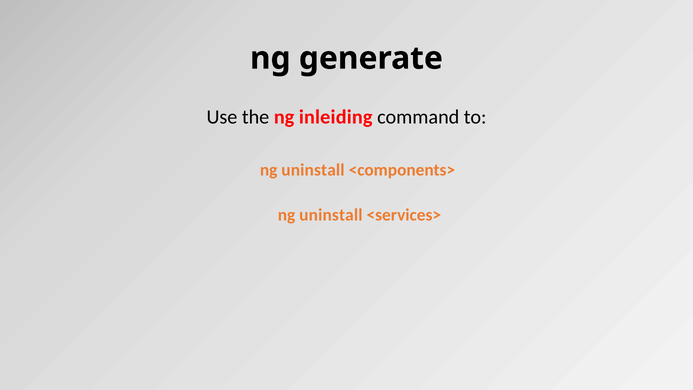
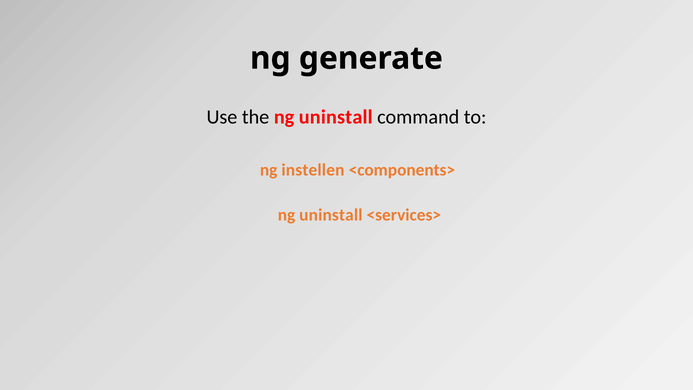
the ng inleiding: inleiding -> uninstall (336, 117)
uninstall: uninstall -> instellen (313, 170)
